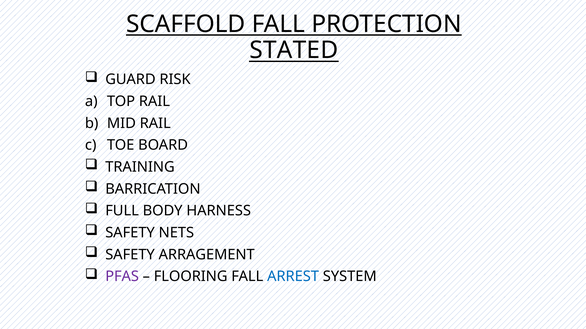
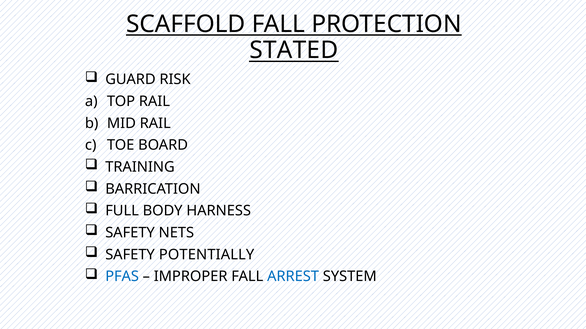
ARRAGEMENT: ARRAGEMENT -> POTENTIALLY (207, 255)
PFAS colour: purple -> blue (122, 277)
FLOORING: FLOORING -> IMPROPER (191, 277)
